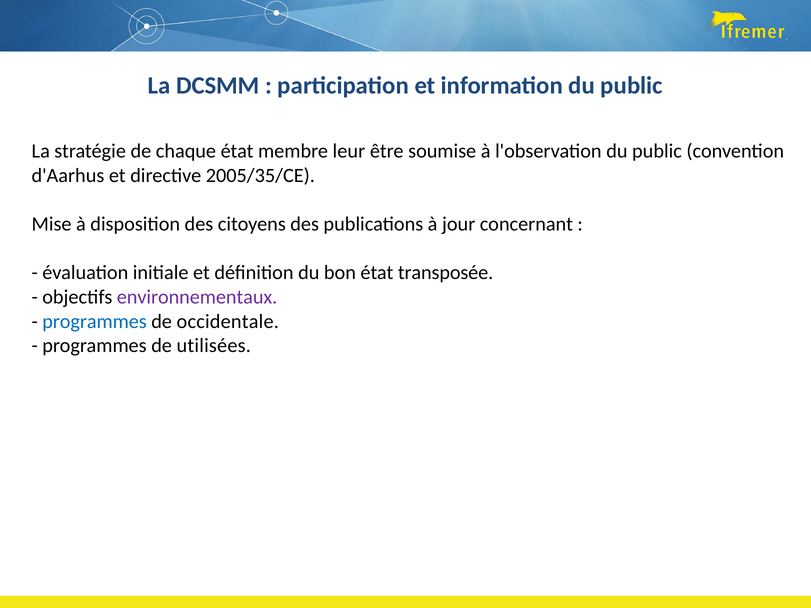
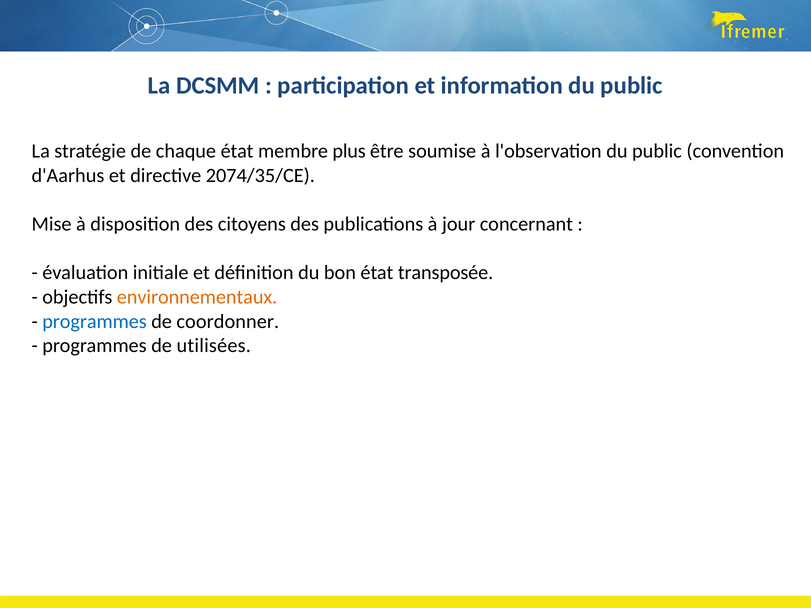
leur: leur -> plus (349, 151)
2005/35/CE: 2005/35/CE -> 2074/35/CE (260, 175)
environnementaux colour: purple -> orange (197, 297)
occidentale: occidentale -> coordonner (228, 321)
